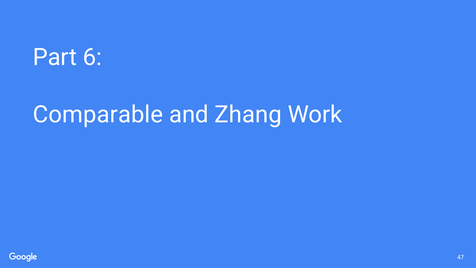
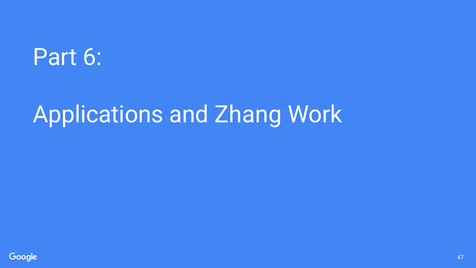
Comparable: Comparable -> Applications (98, 114)
